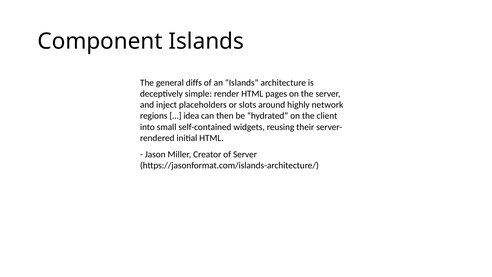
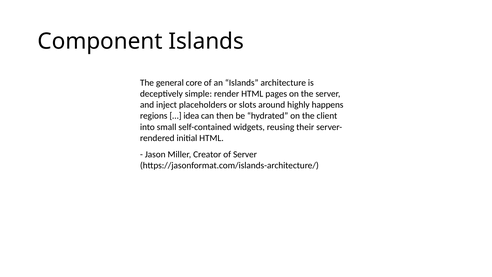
diffs: diffs -> core (194, 83)
network: network -> happens (328, 105)
